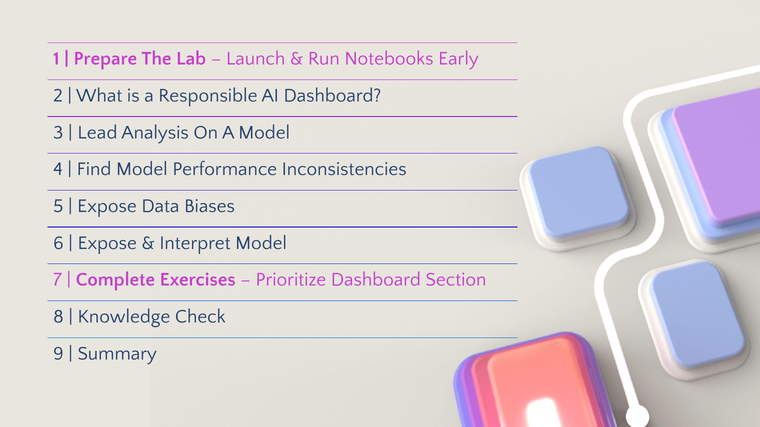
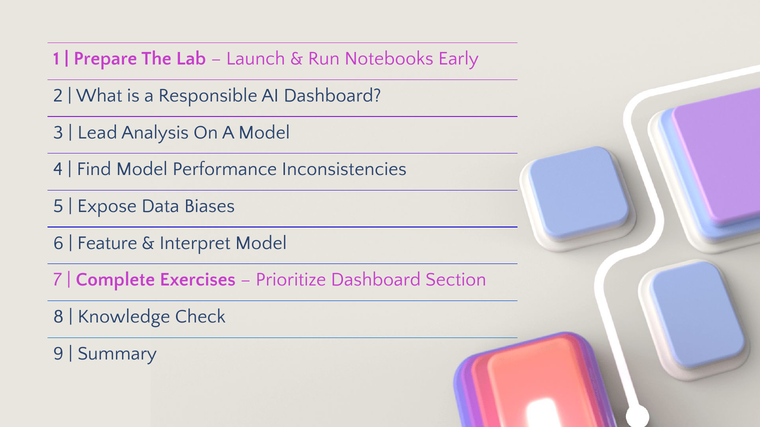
Expose: Expose -> Feature (107, 243)
